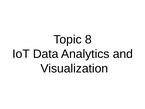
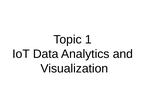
8: 8 -> 1 (88, 39)
